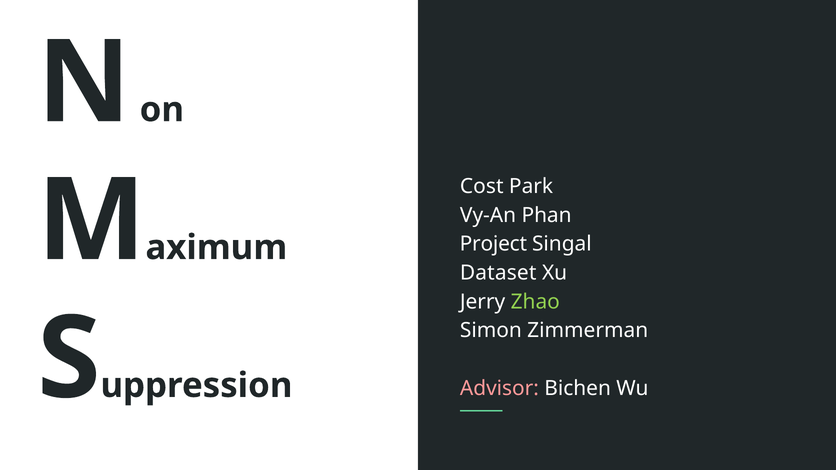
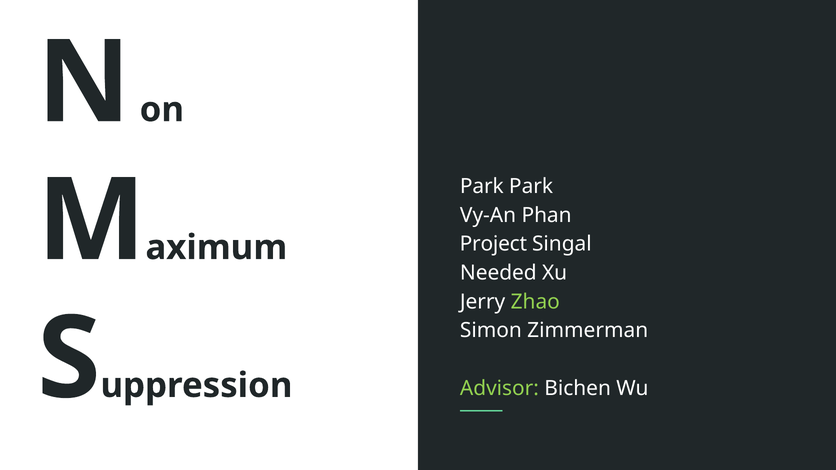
Cost: Cost -> Park (482, 187)
Dataset: Dataset -> Needed (498, 273)
Advisor colour: pink -> light green (499, 388)
